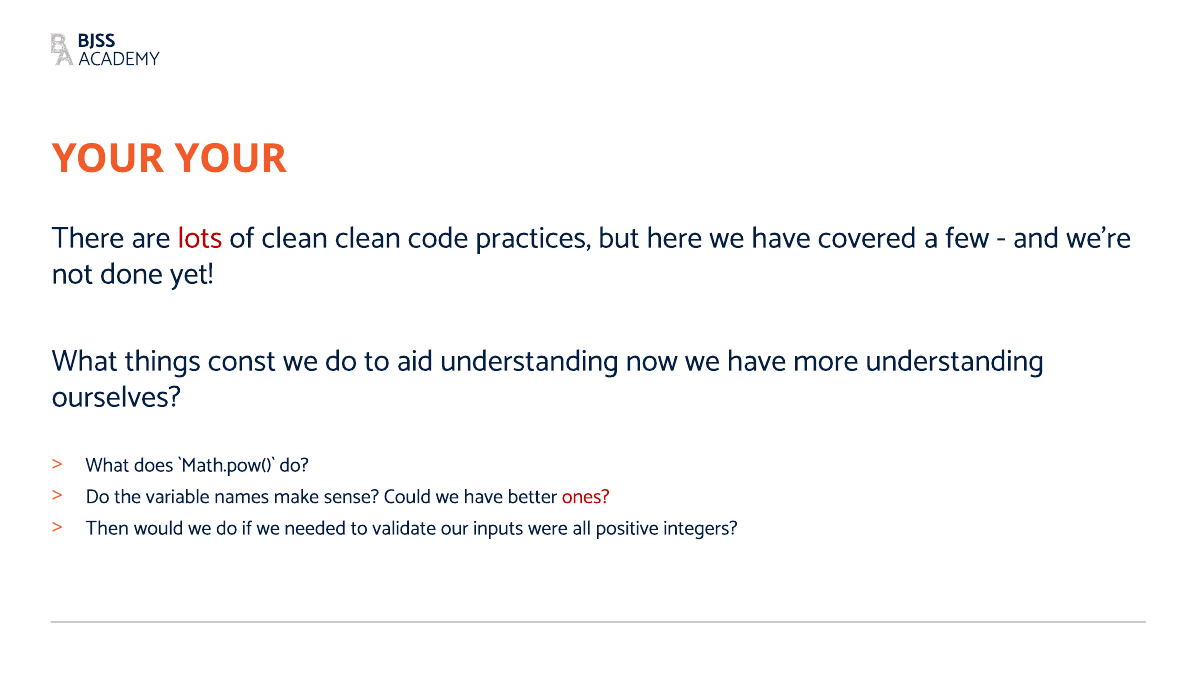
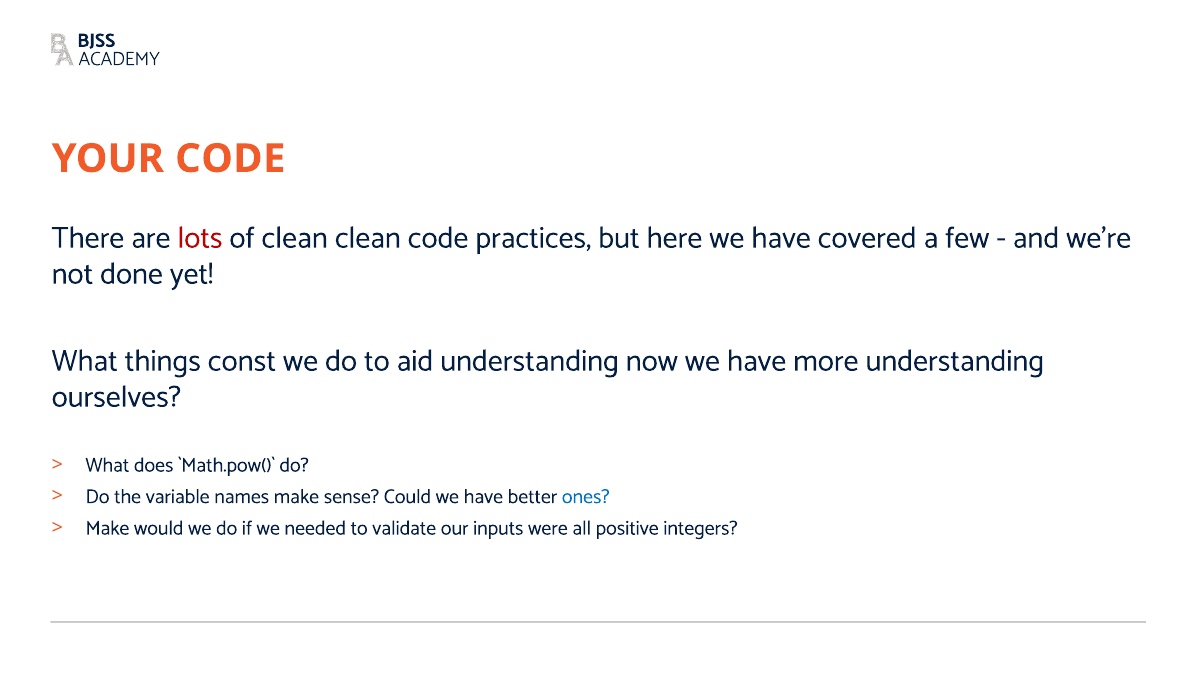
YOUR YOUR: YOUR -> CODE (230, 159)
ones colour: red -> blue (586, 496)
Then: Then -> Make (107, 528)
